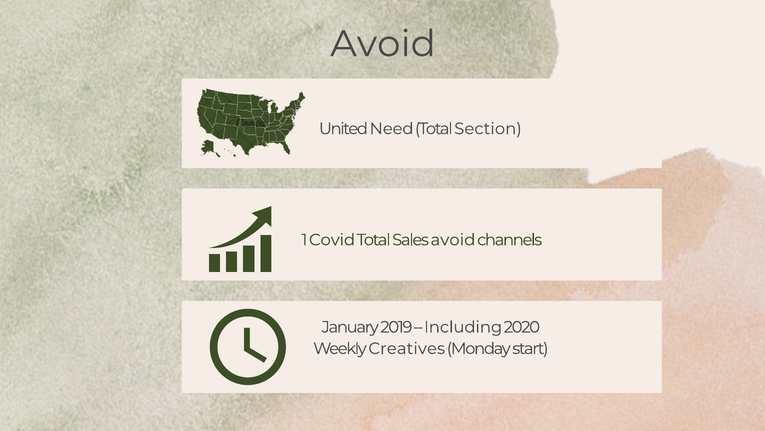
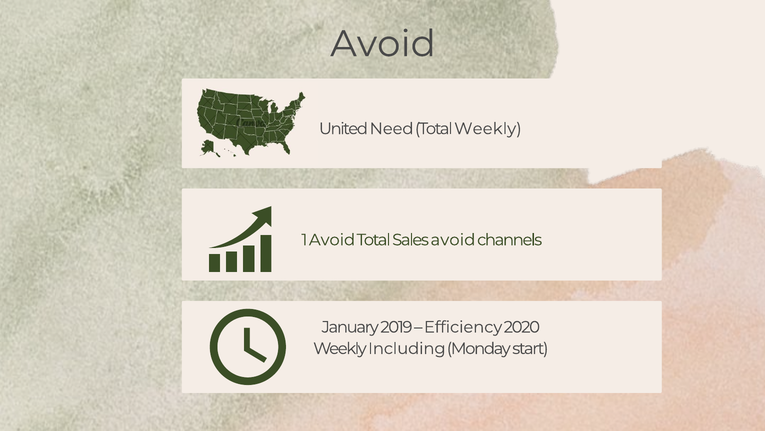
Total Section: Section -> Weekly (488, 129)
1 Covid: Covid -> Avoid (332, 240)
Including: Including -> Efficiency (463, 327)
Creatives: Creatives -> Including (407, 348)
